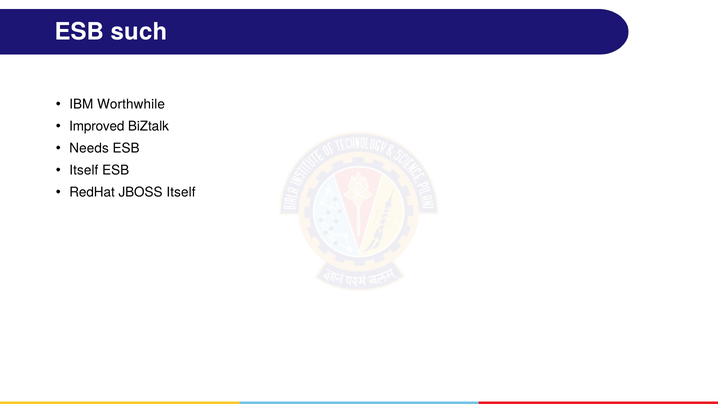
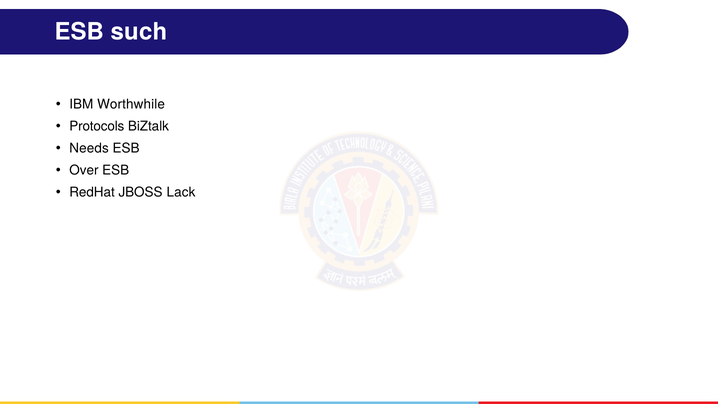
Improved: Improved -> Protocols (97, 126)
Itself: Itself -> Over (84, 170)
JBOSS Itself: Itself -> Lack (181, 192)
